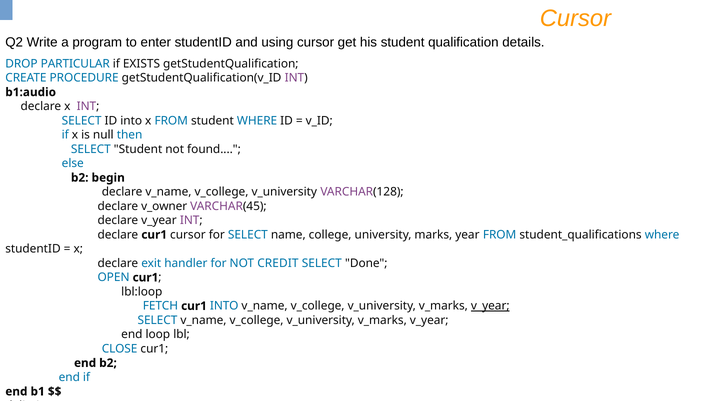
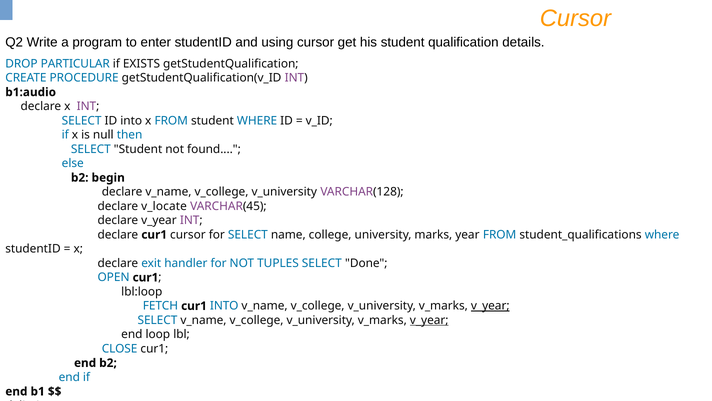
v_owner: v_owner -> v_locate (164, 206)
CREDIT: CREDIT -> TUPLES (278, 263)
v_year underline: none -> present (429, 320)
